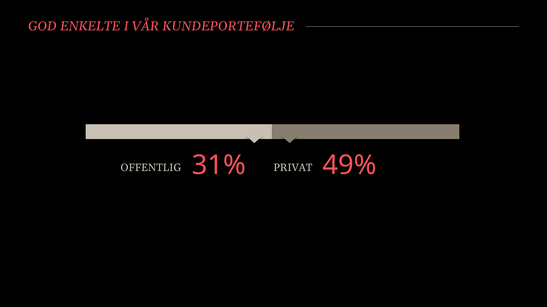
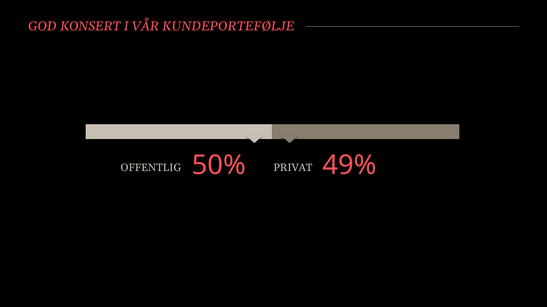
ENKELTE: ENKELTE -> KONSERT (90, 26)
31%: 31% -> 50% (219, 166)
